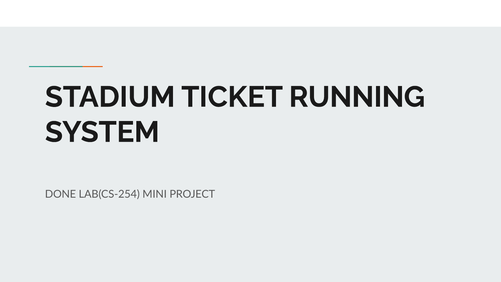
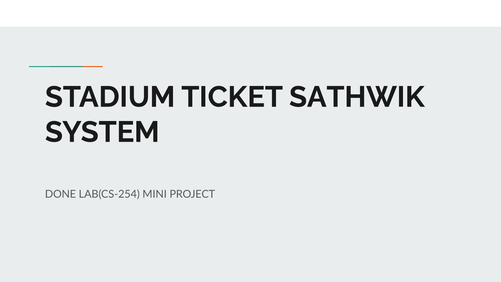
RUNNING: RUNNING -> SATHWIK (357, 97)
